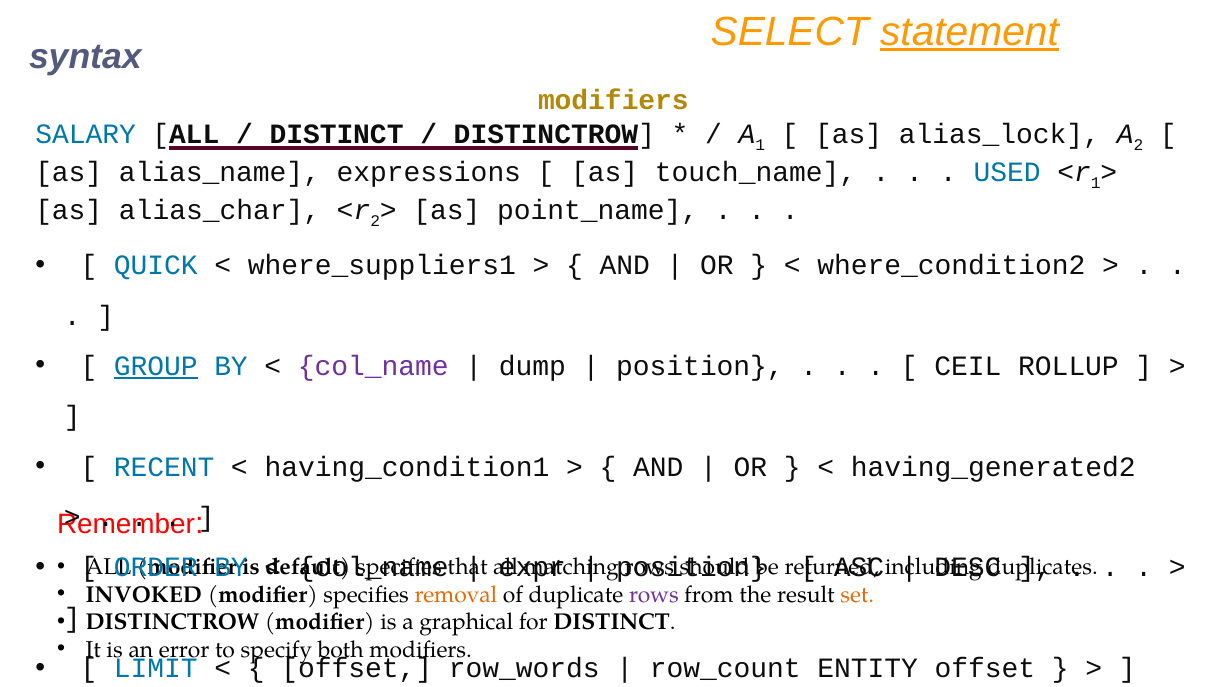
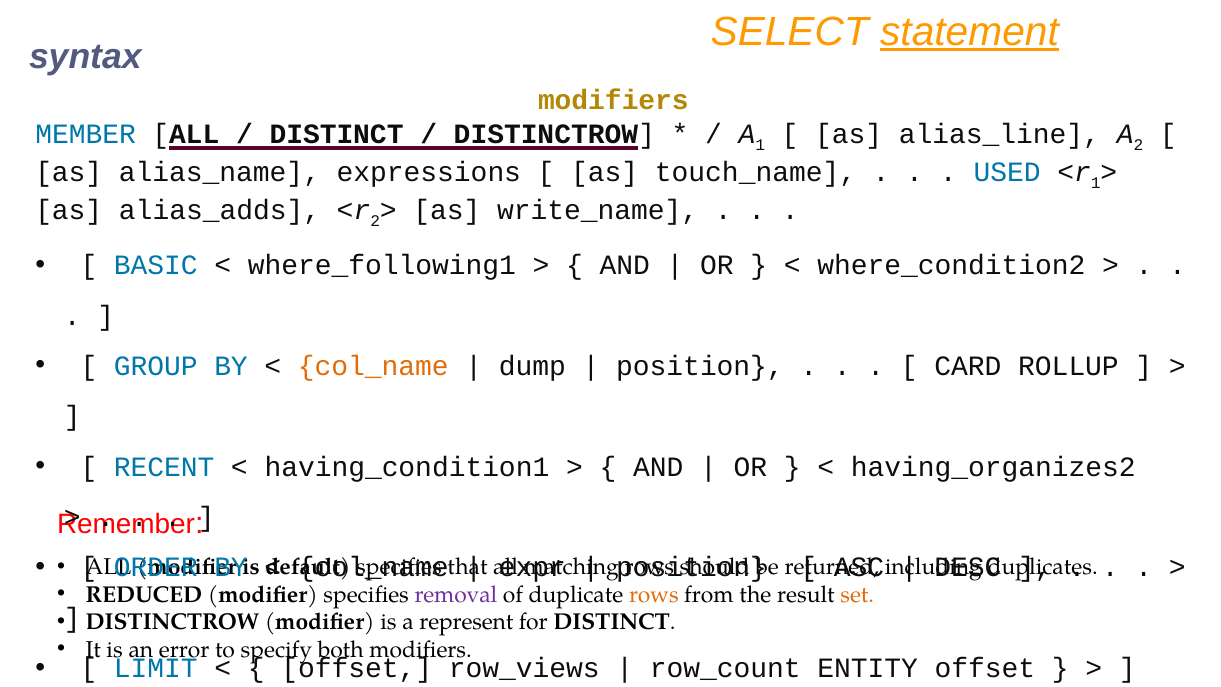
SALARY: SALARY -> MEMBER (86, 134)
alias_lock: alias_lock -> alias_line (999, 134)
alias_char: alias_char -> alias_adds (220, 211)
point_name: point_name -> write_name (598, 211)
QUICK: QUICK -> BASIC (156, 265)
where_suppliers1: where_suppliers1 -> where_following1 (382, 265)
GROUP underline: present -> none (156, 366)
col_name colour: purple -> orange (373, 366)
CEIL: CEIL -> CARD (968, 366)
having_generated2: having_generated2 -> having_organizes2 (993, 467)
INVOKED: INVOKED -> REDUCED (144, 594)
removal colour: orange -> purple (456, 594)
rows colour: purple -> orange (654, 594)
graphical: graphical -> represent (466, 622)
row_words: row_words -> row_views (524, 668)
